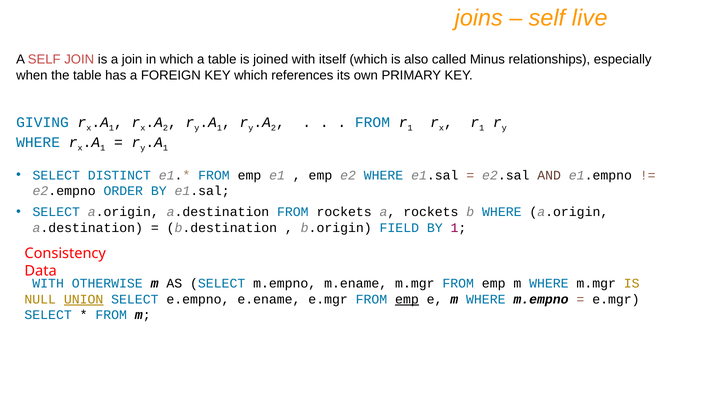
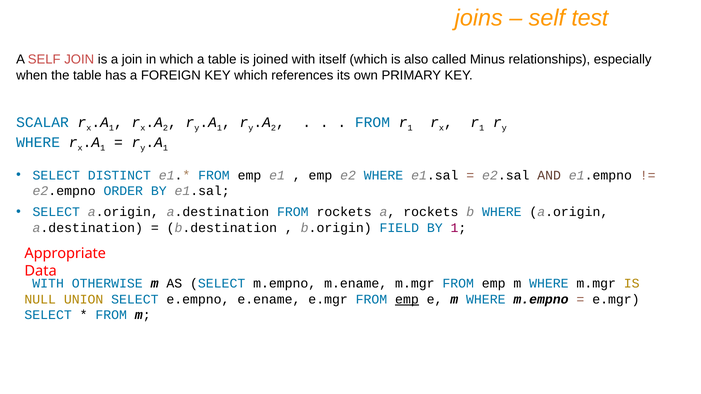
live: live -> test (590, 18)
GIVING: GIVING -> SCALAR (43, 123)
Consistency: Consistency -> Appropriate (65, 254)
UNION underline: present -> none (84, 300)
